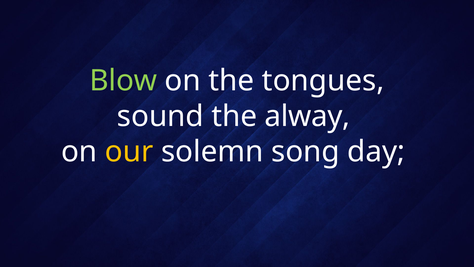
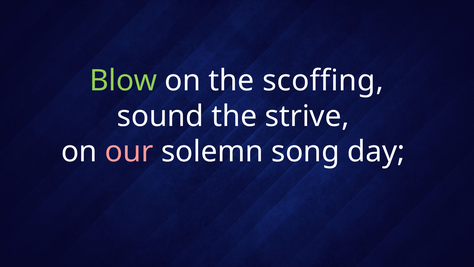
tongues: tongues -> scoffing (323, 81)
alway: alway -> strive (307, 116)
our colour: yellow -> pink (129, 152)
